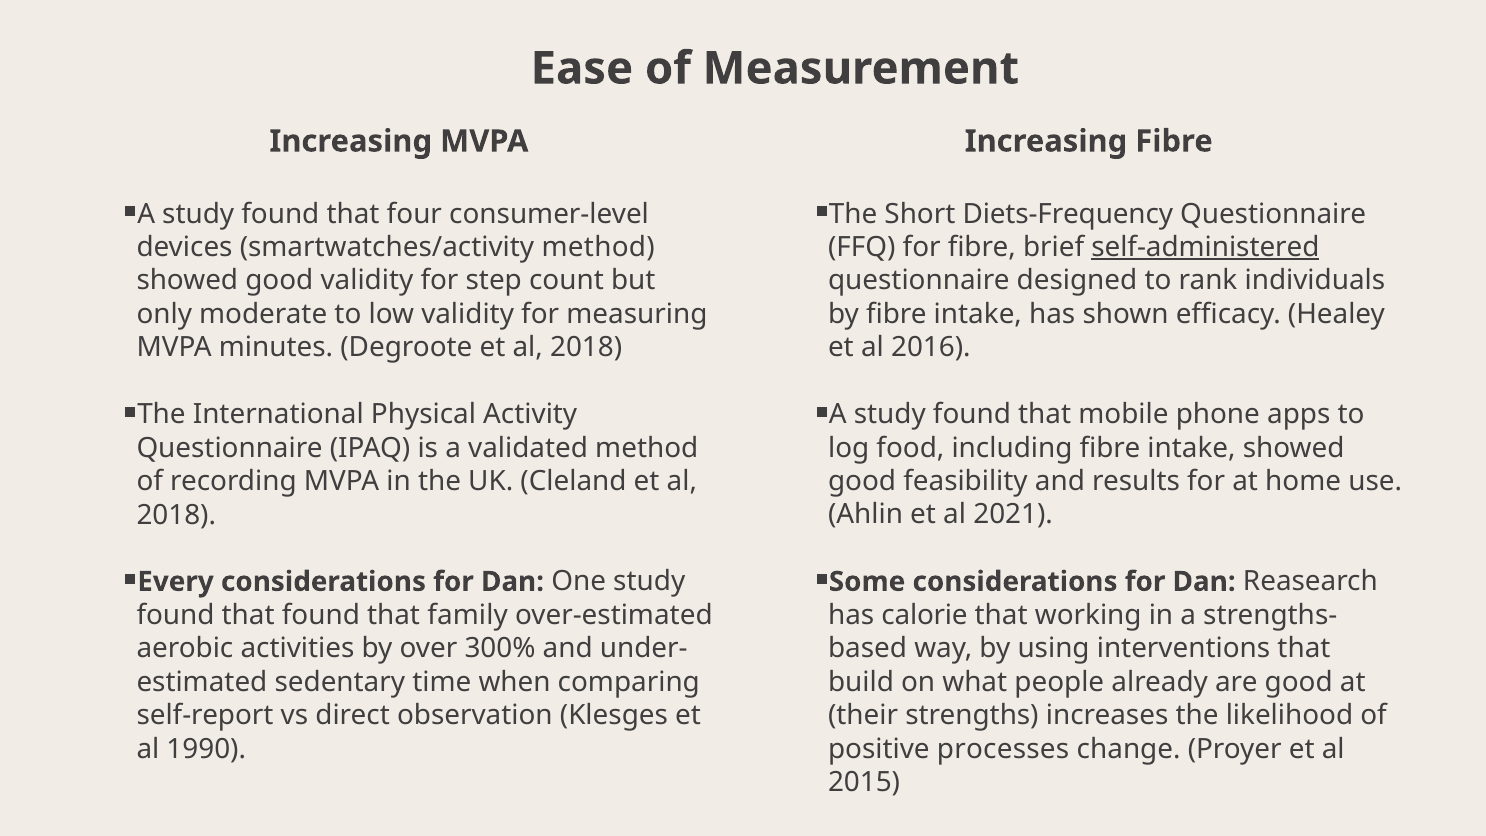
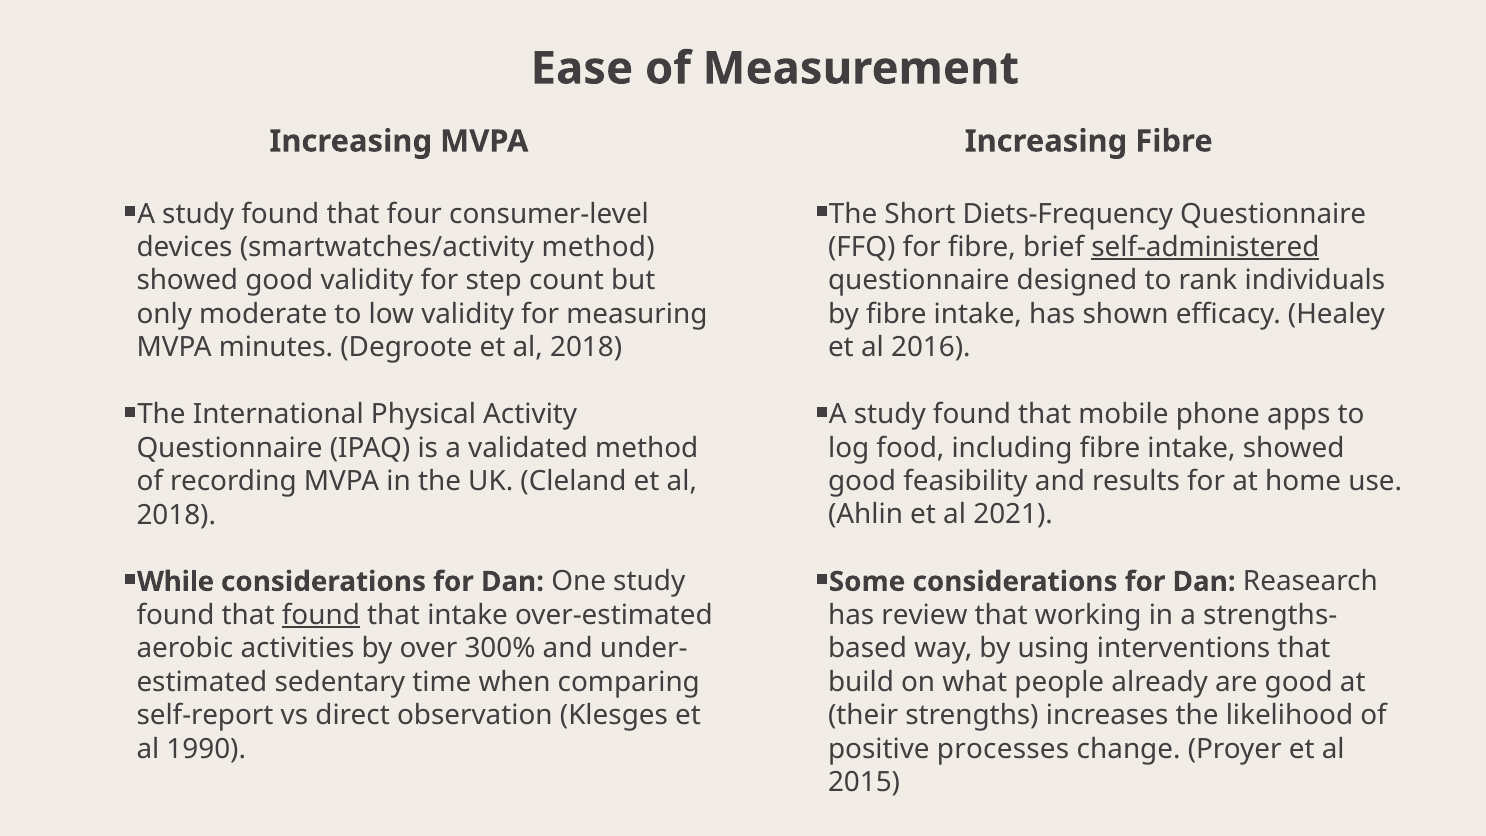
Every: Every -> While (176, 582)
calorie: calorie -> review (924, 615)
found underline: none -> present (321, 615)
that family: family -> intake (468, 615)
